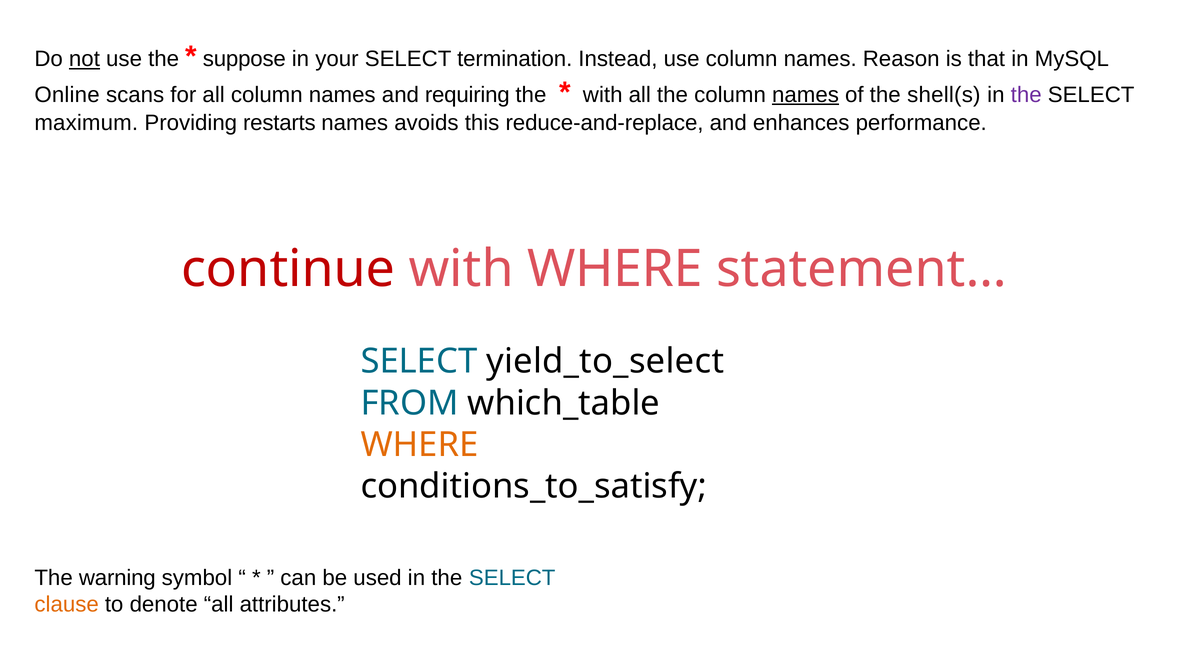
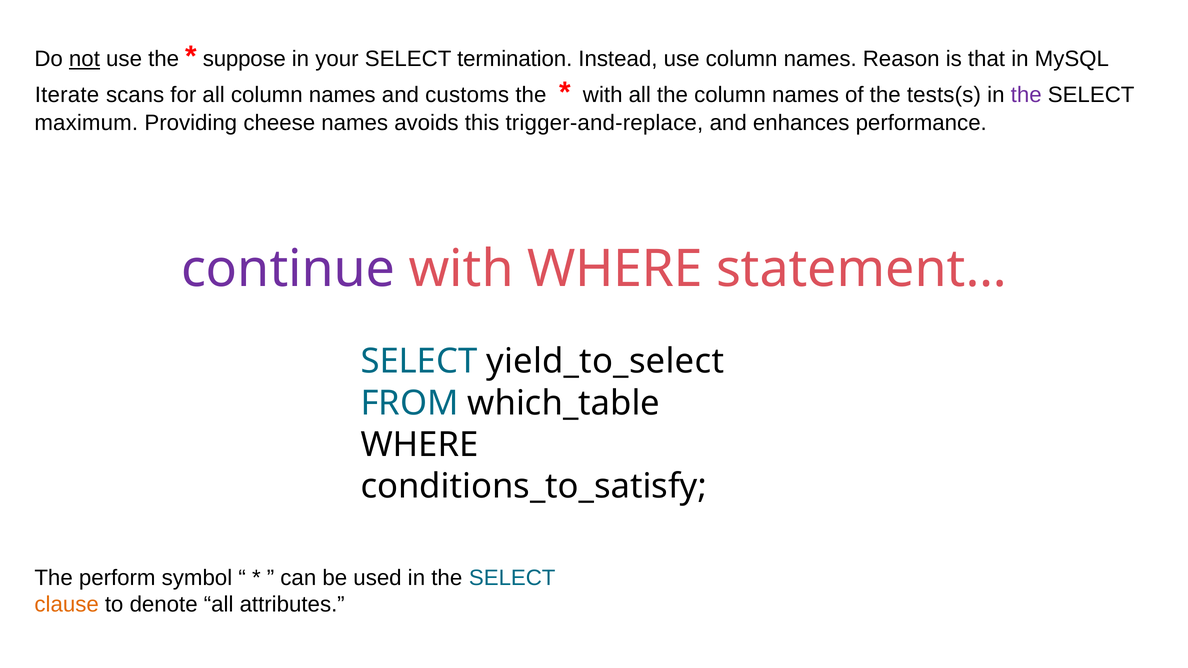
Online: Online -> Iterate (67, 95)
requiring: requiring -> customs (467, 95)
names underline: present -> none (805, 95)
shell(s: shell(s -> tests(s (944, 95)
restarts: restarts -> cheese (279, 123)
reduce-and-replace: reduce-and-replace -> trigger-and-replace (604, 123)
continue colour: red -> purple (288, 269)
WHERE colour: orange -> black (420, 445)
warning: warning -> perform (117, 578)
